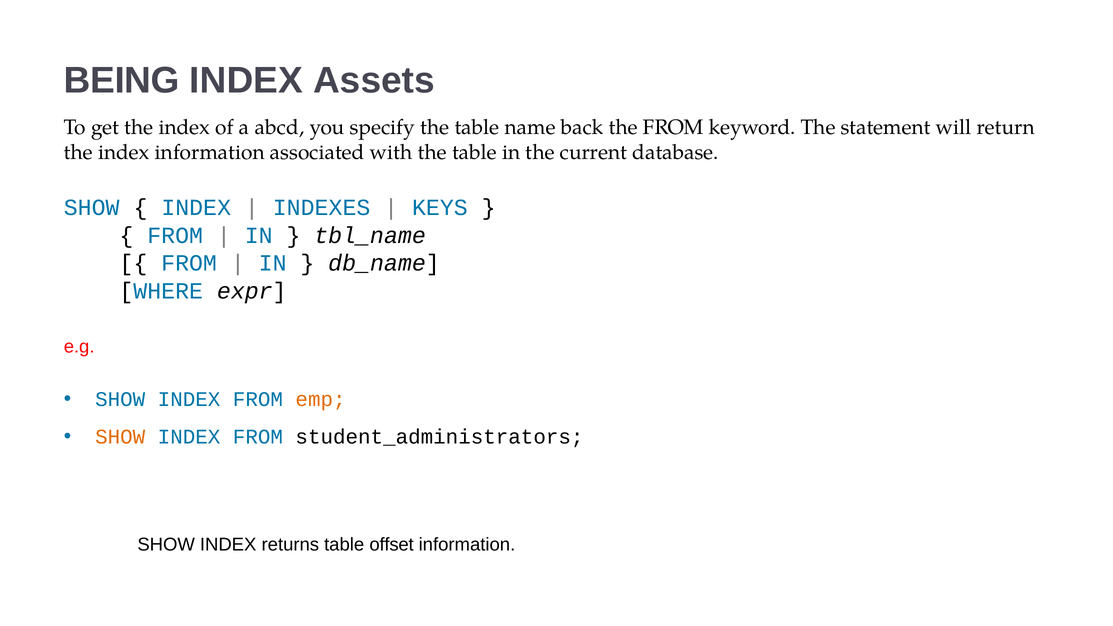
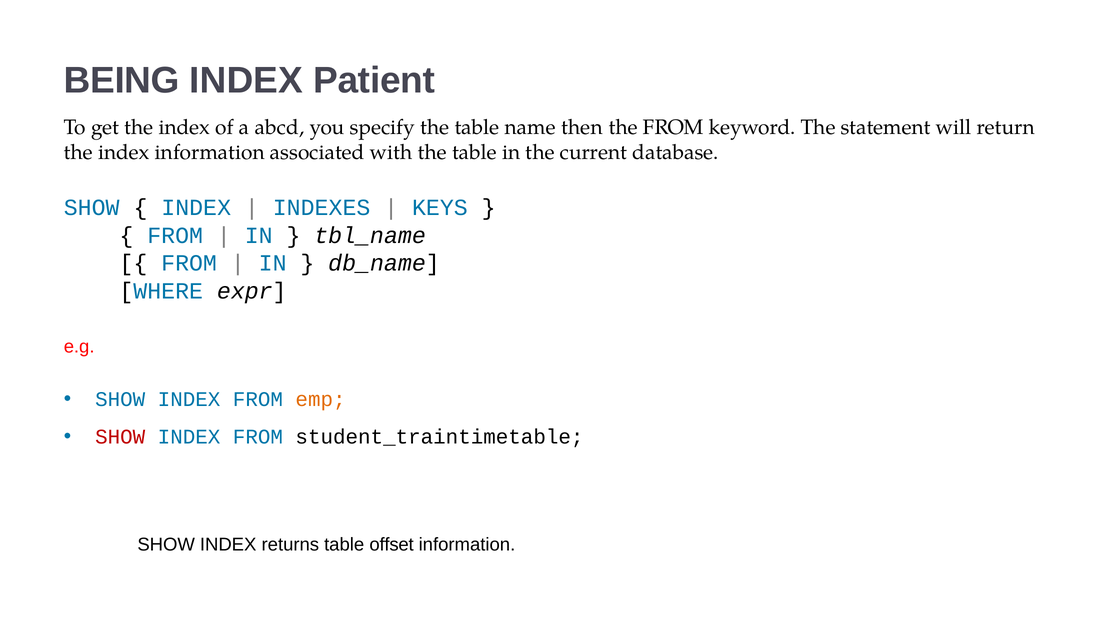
Assets: Assets -> Patient (374, 81)
back: back -> then (582, 127)
SHOW colour: orange -> red (120, 437)
student_administrators: student_administrators -> student_traintimetable (439, 437)
